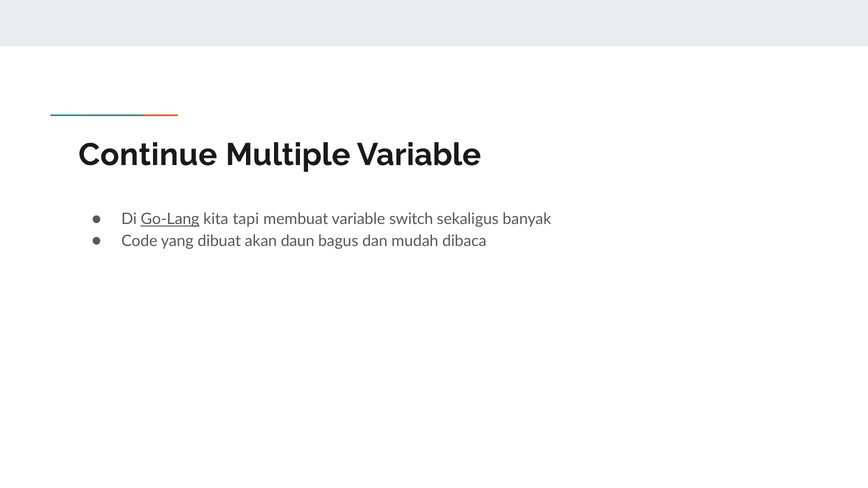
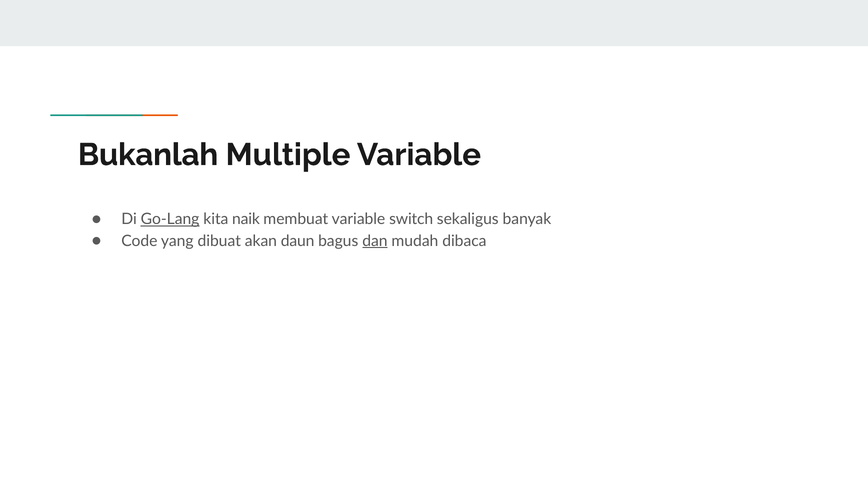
Continue: Continue -> Bukanlah (148, 155)
tapi: tapi -> naik (246, 219)
dan underline: none -> present (375, 241)
